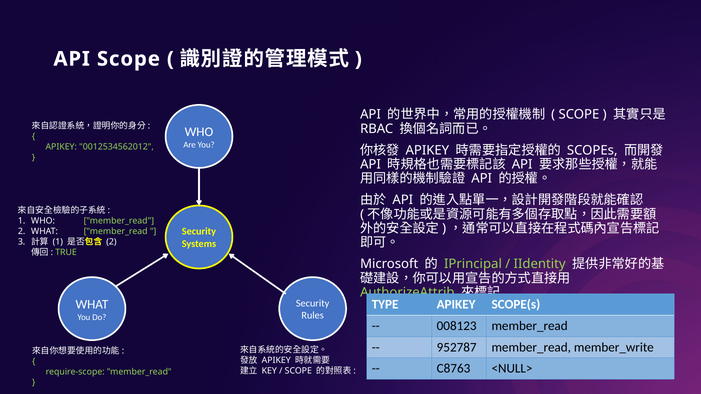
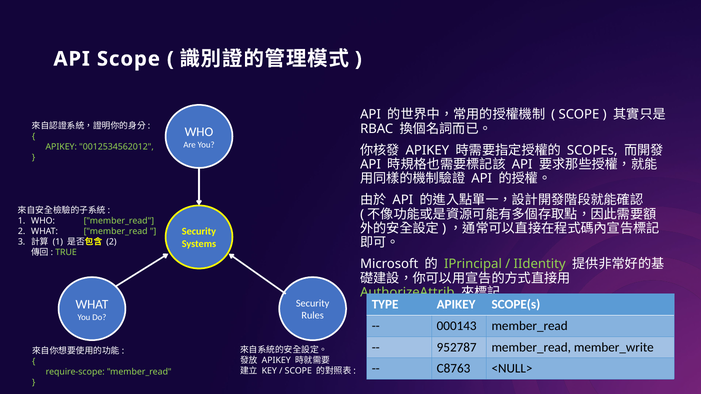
008123: 008123 -> 000143 (457, 326)
